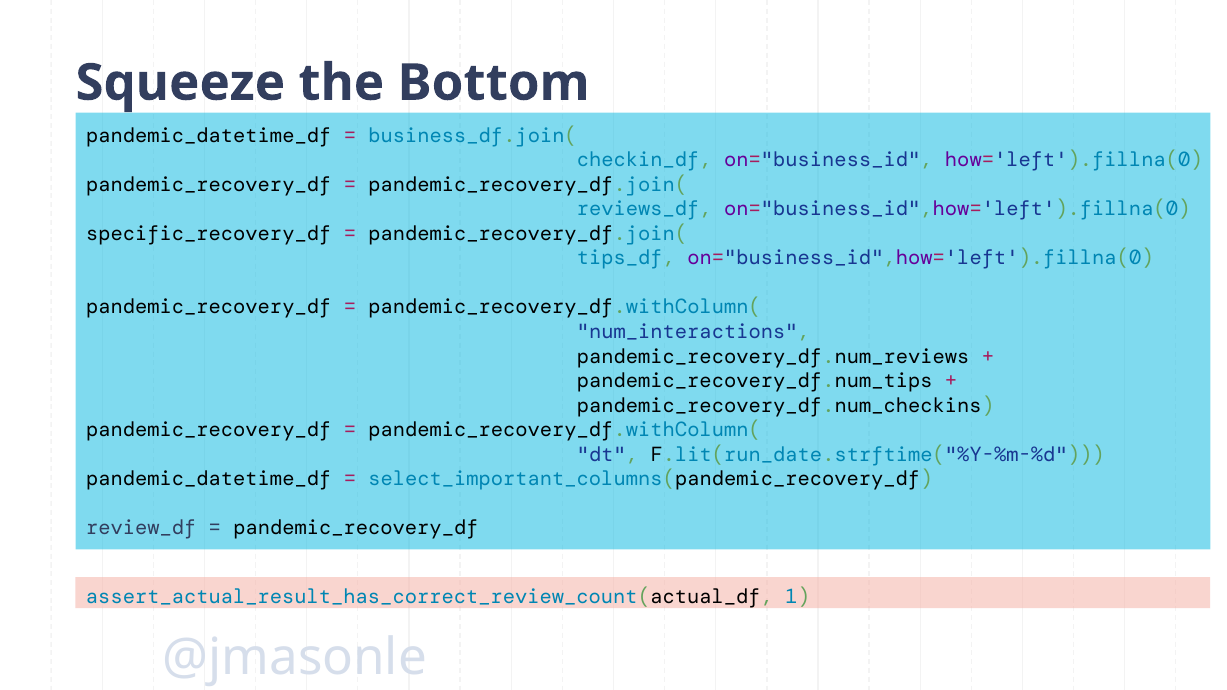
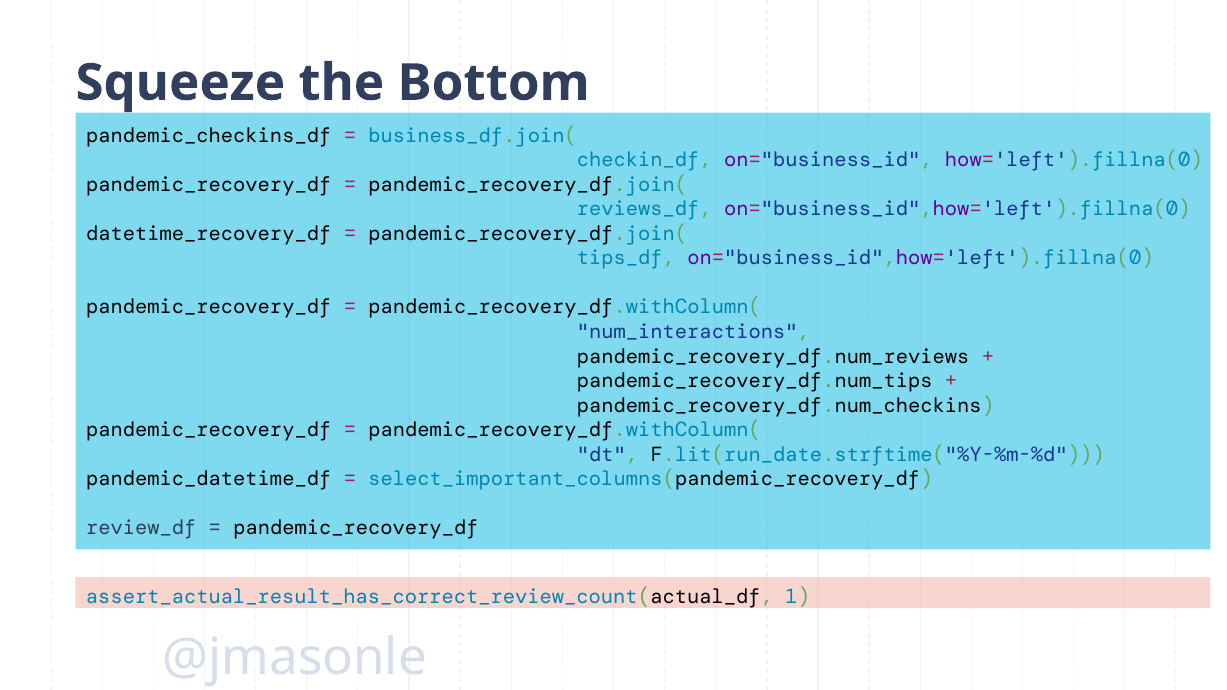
pandemic_datetime_df: pandemic_datetime_df -> pandemic_checkins_df (209, 136)
specific_recovery_df: specific_recovery_df -> datetime_recovery_df (209, 234)
